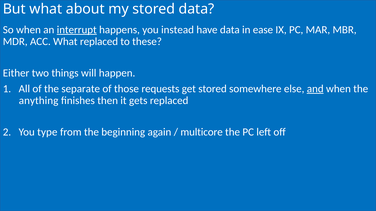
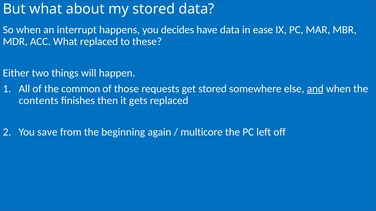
interrupt underline: present -> none (77, 30)
instead: instead -> decides (178, 30)
separate: separate -> common (81, 89)
anything: anything -> contents (39, 101)
type: type -> save (47, 132)
